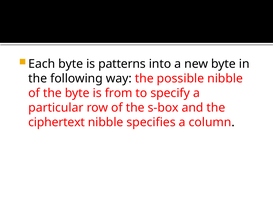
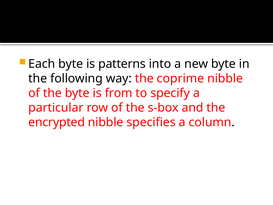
possible: possible -> coprime (180, 78)
ciphertext: ciphertext -> encrypted (57, 122)
